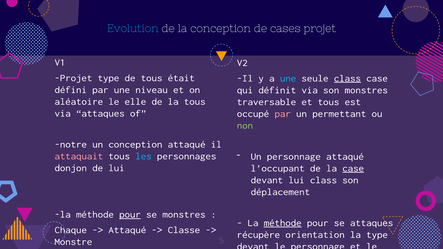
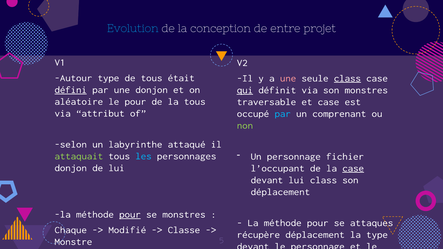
cases: cases -> entre (285, 29)
Projet: Projet -> Autour (73, 78)
une colour: light blue -> pink (288, 78)
défini underline: none -> present (71, 90)
une niveau: niveau -> donjon (152, 90)
qui underline: none -> present (245, 90)
le elle: elle -> pour (135, 102)
et tous: tous -> case (328, 102)
via attaques: attaques -> attribut (100, 113)
par colour: pink -> light blue (283, 114)
permettant: permettant -> comprenant (339, 114)
notre: notre -> selon (71, 144)
un conception: conception -> labyrinthe (135, 144)
personnage attaqué: attaqué -> fichier (345, 157)
attaquait colour: pink -> light green (79, 156)
méthode underline: present -> none (283, 223)
Attaqué: Attaqué -> Modifié (127, 230)
récupère orientation: orientation -> déplacement (315, 235)
